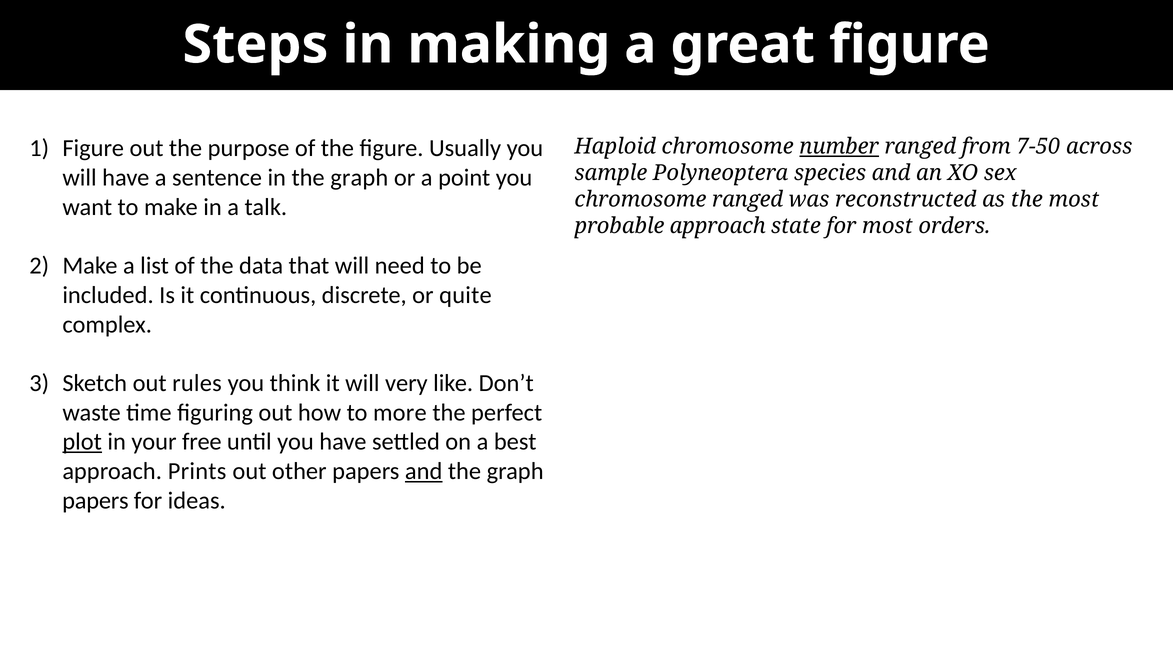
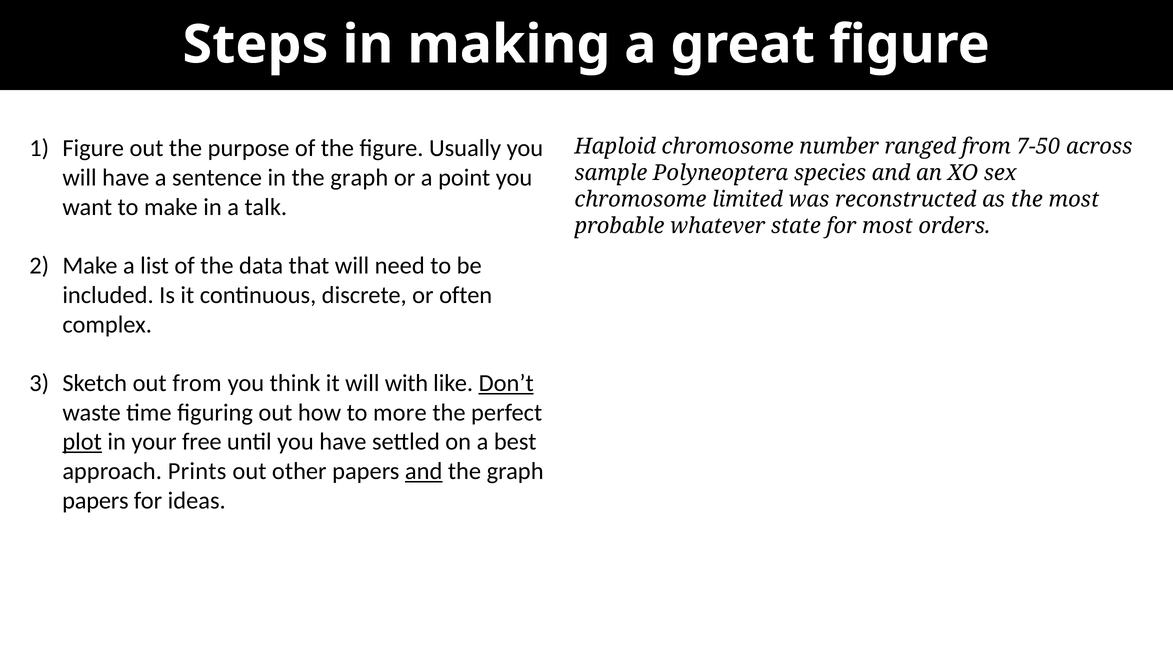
number underline: present -> none (839, 147)
chromosome ranged: ranged -> limited (747, 199)
probable approach: approach -> whatever (718, 226)
quite: quite -> often (466, 295)
out rules: rules -> from (197, 383)
very: very -> with (406, 383)
Don’t underline: none -> present (506, 383)
